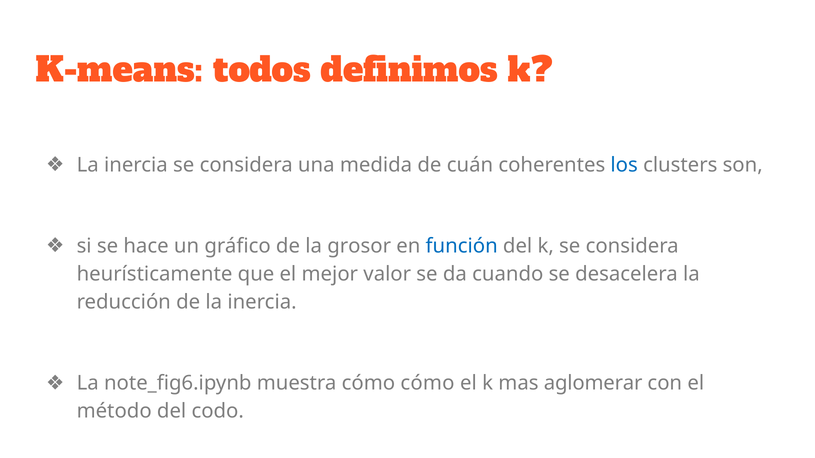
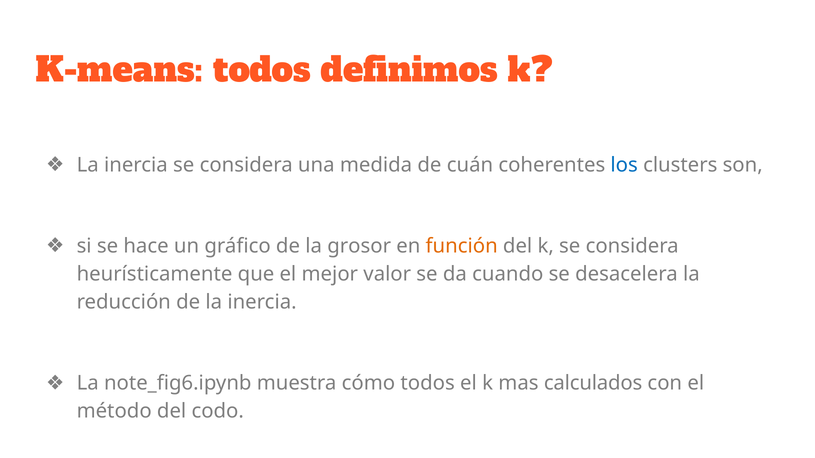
función colour: blue -> orange (462, 246)
cómo cómo: cómo -> todos (428, 384)
aglomerar: aglomerar -> calculados (593, 384)
